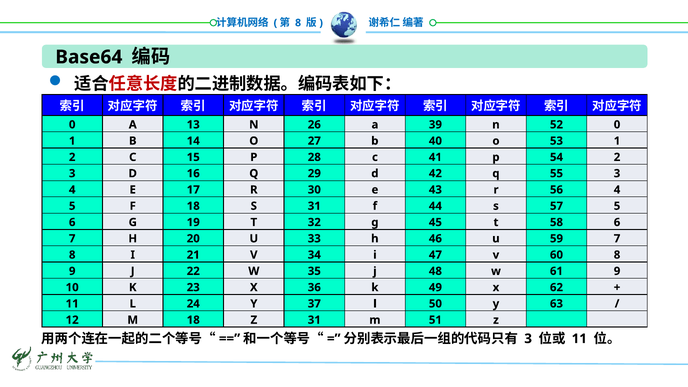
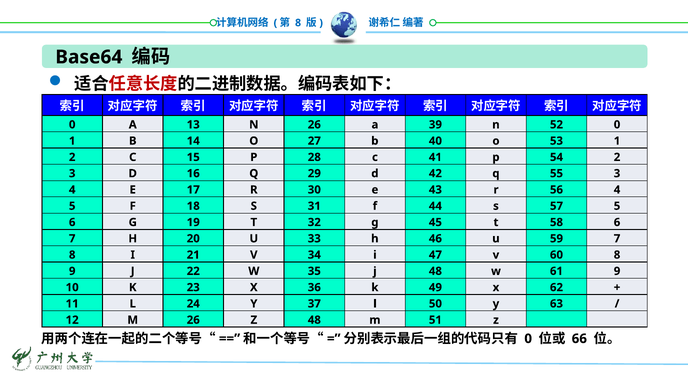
M 18: 18 -> 26 (193, 320)
Z 31: 31 -> 48 (314, 320)
3: 3 -> 0 (528, 339)
11: 11 -> 66 (579, 339)
